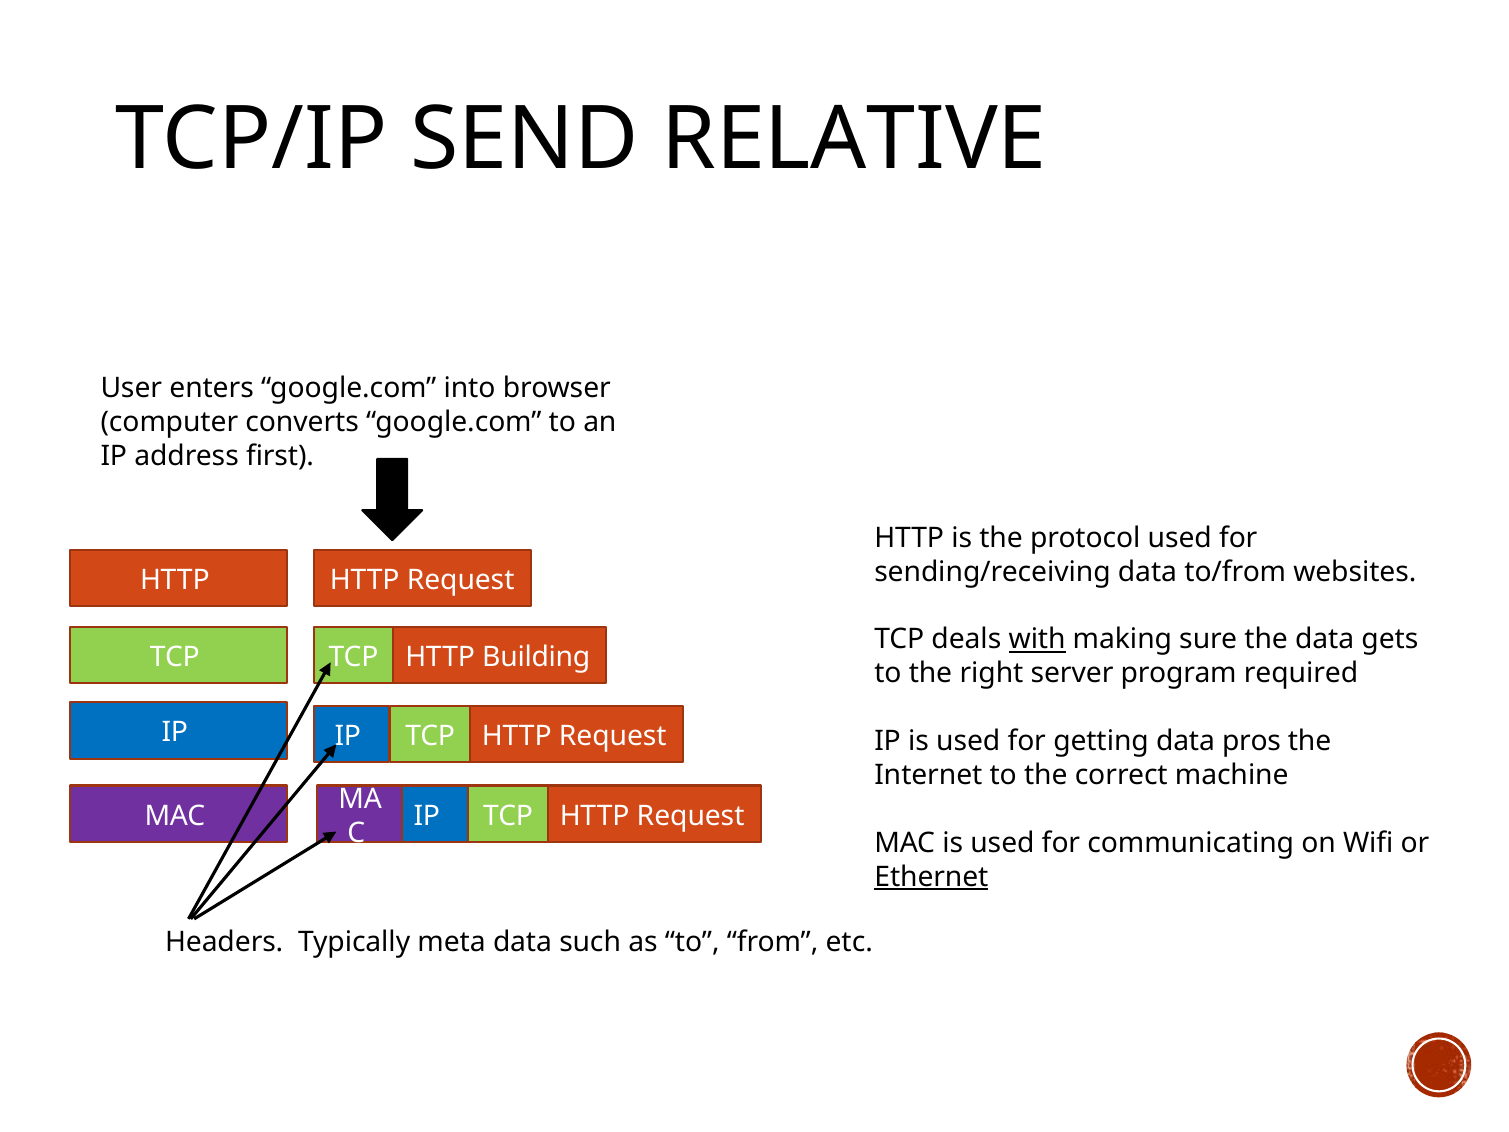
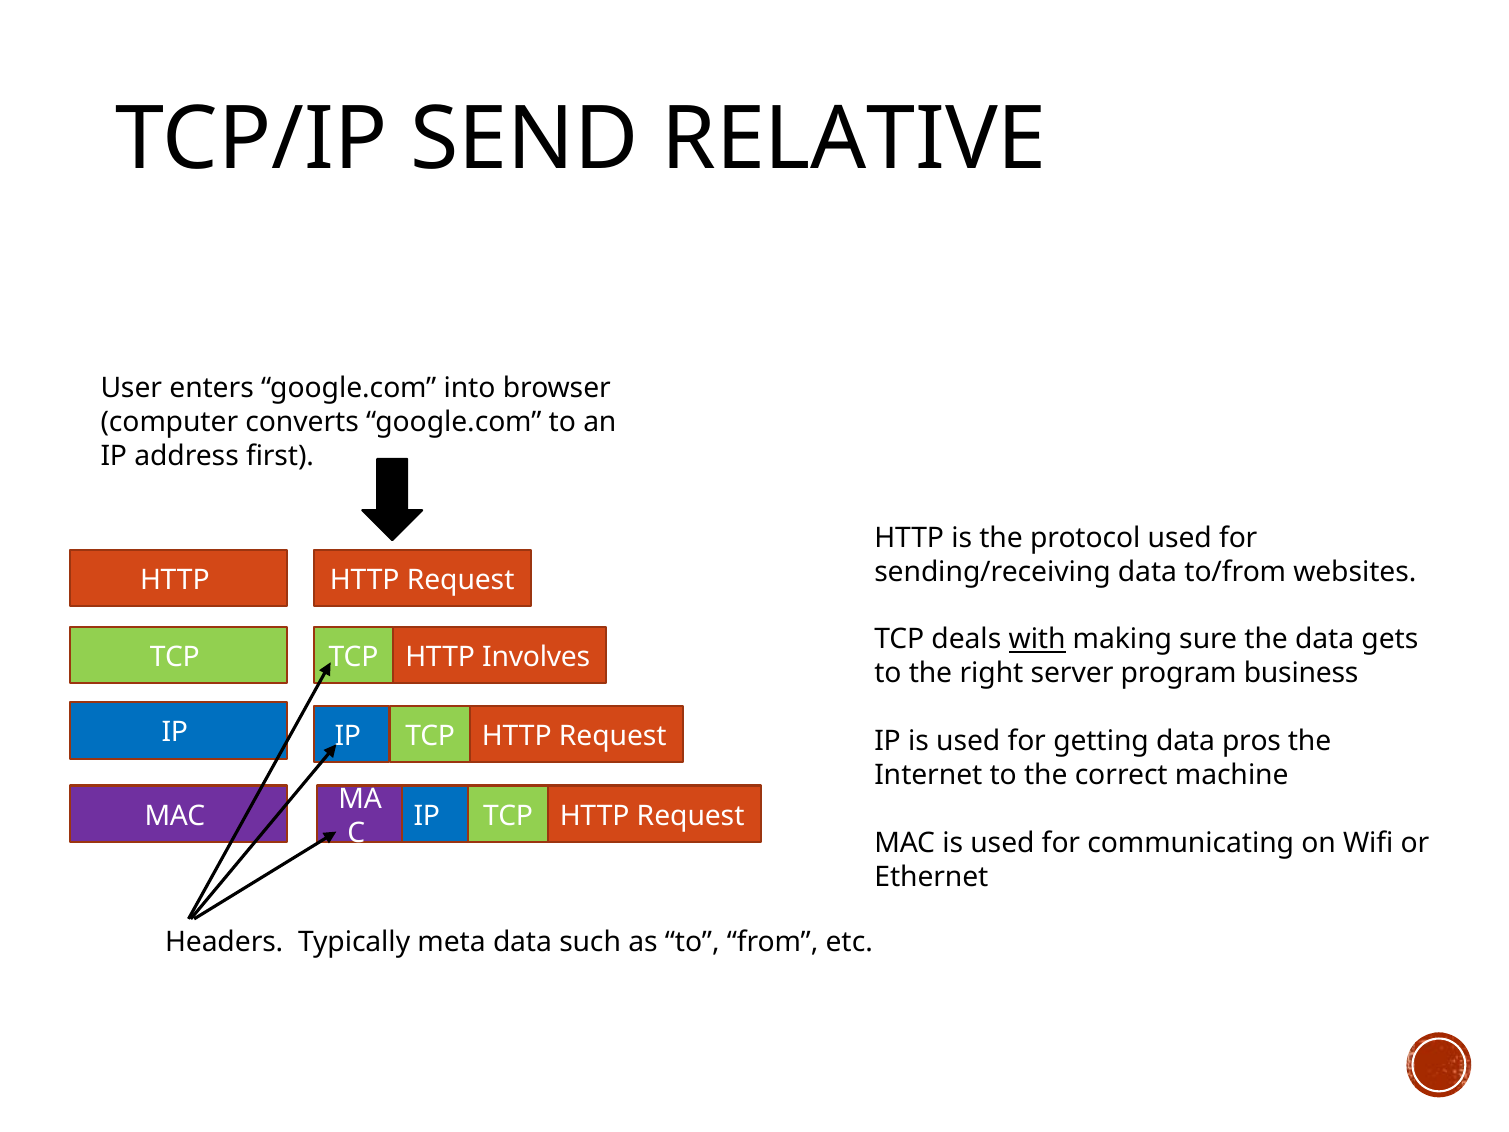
Building: Building -> Involves (536, 657)
required: required -> business (1301, 673)
Ethernet underline: present -> none (931, 877)
